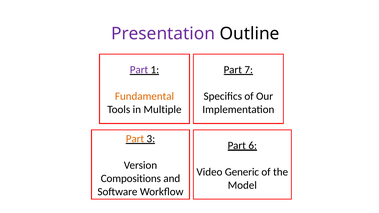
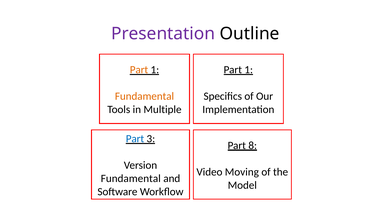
Part colour: purple -> orange (139, 70)
7: 7 -> 1 (249, 70)
Part colour: orange -> blue (135, 139)
6: 6 -> 8 (253, 146)
Generic: Generic -> Moving (242, 172)
Compositions: Compositions -> Fundamental (131, 179)
